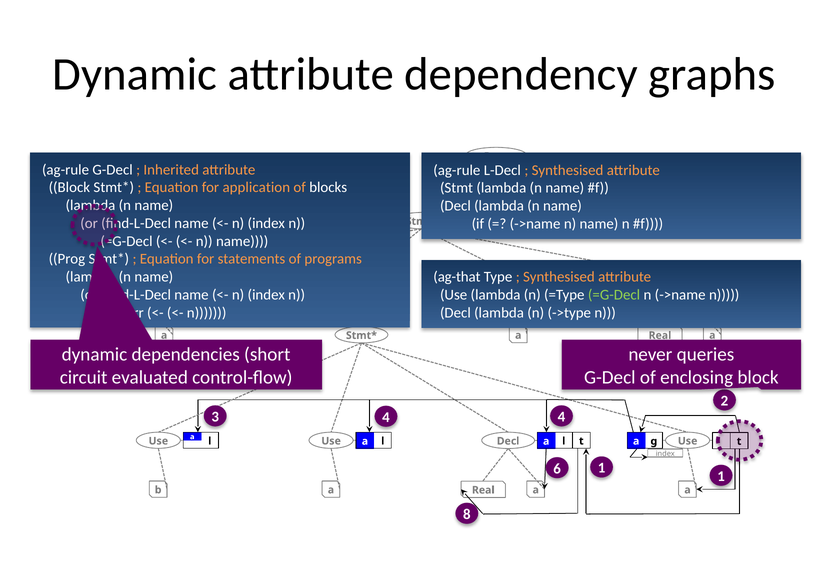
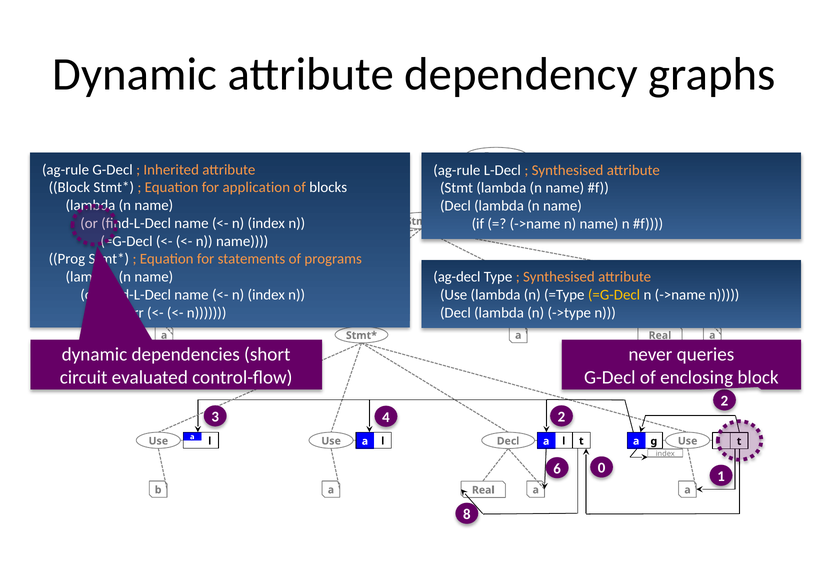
ag-that: ag-that -> ag-decl (457, 277)
=G-Decl colour: light green -> yellow (614, 295)
4 4: 4 -> 2 (561, 417)
6 1: 1 -> 0 (602, 468)
